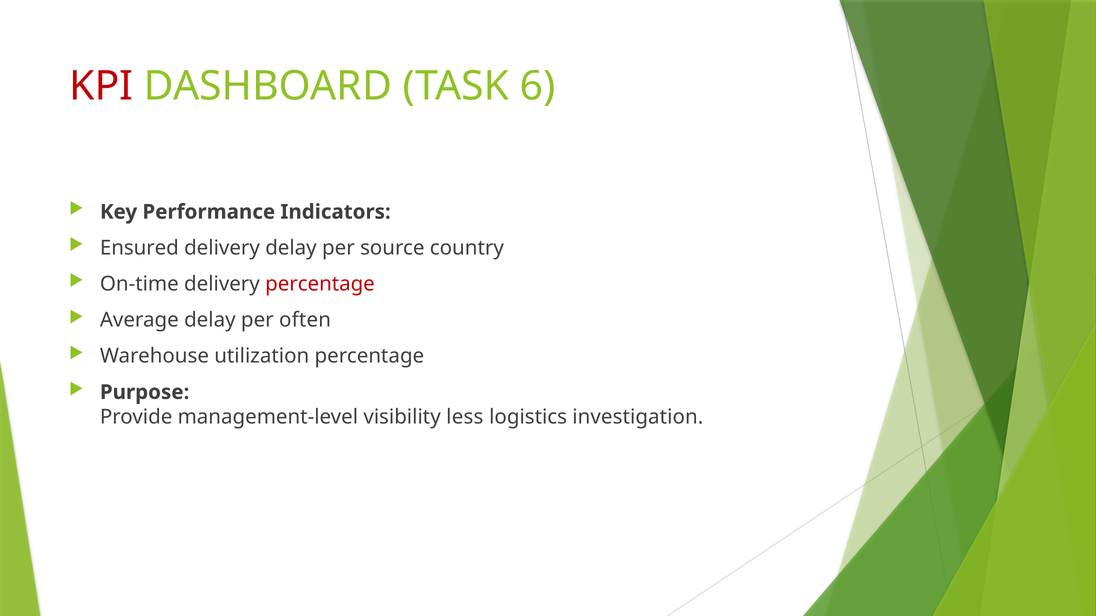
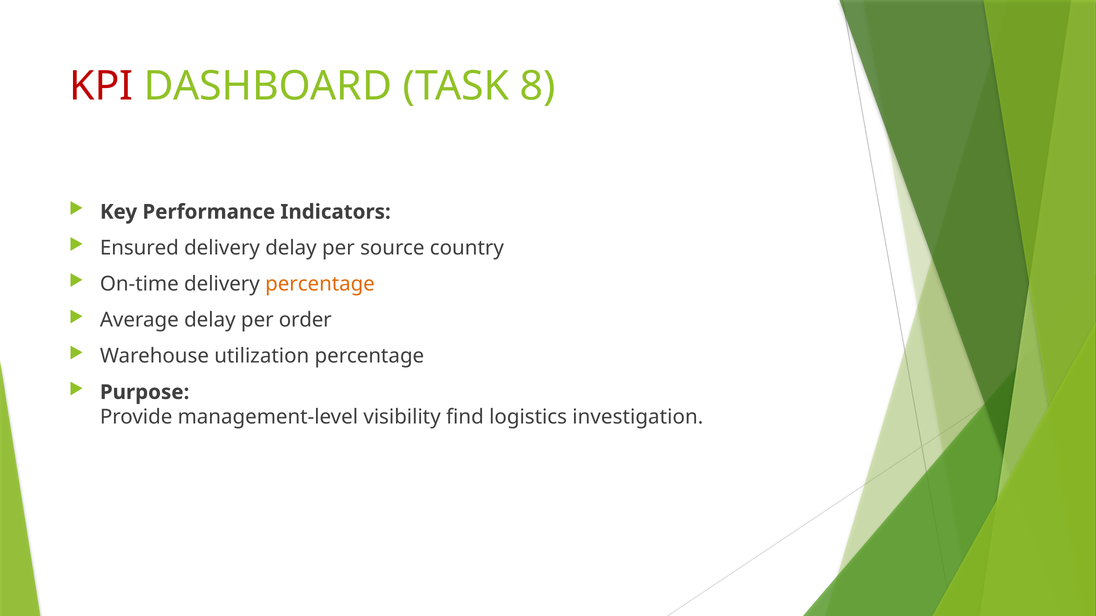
6: 6 -> 8 (538, 86)
percentage colour: red -> orange (320, 284)
often: often -> order (305, 320)
less: less -> find (465, 417)
